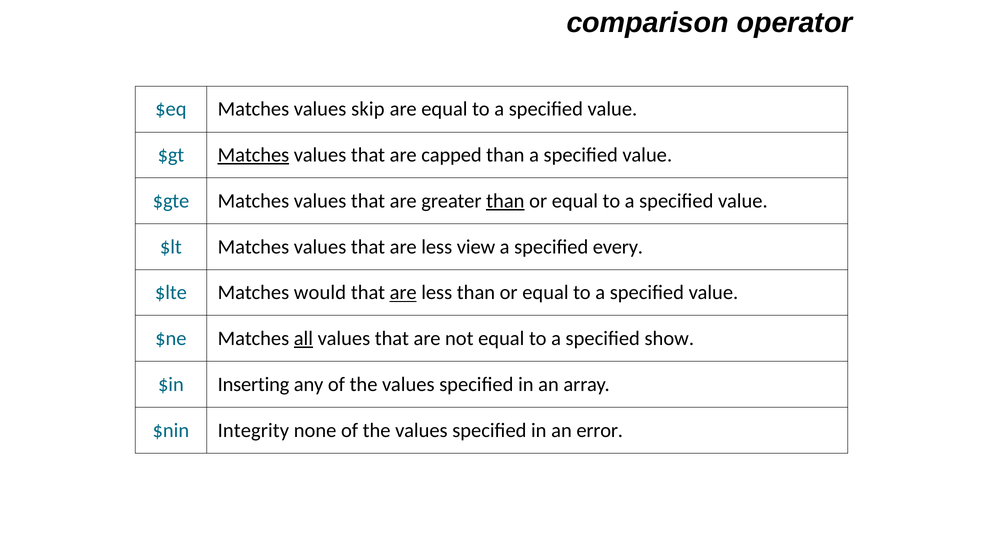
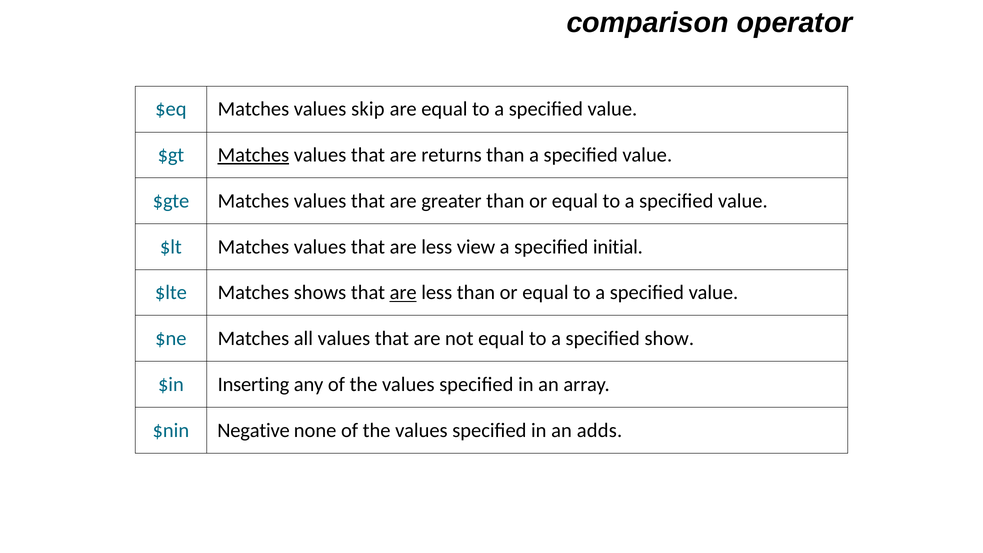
capped: capped -> returns (451, 155)
than underline: present -> none (505, 201)
every: every -> initial (618, 247)
would: would -> shows (320, 293)
all underline: present -> none (303, 339)
Integrity: Integrity -> Negative (254, 430)
error: error -> adds (599, 430)
